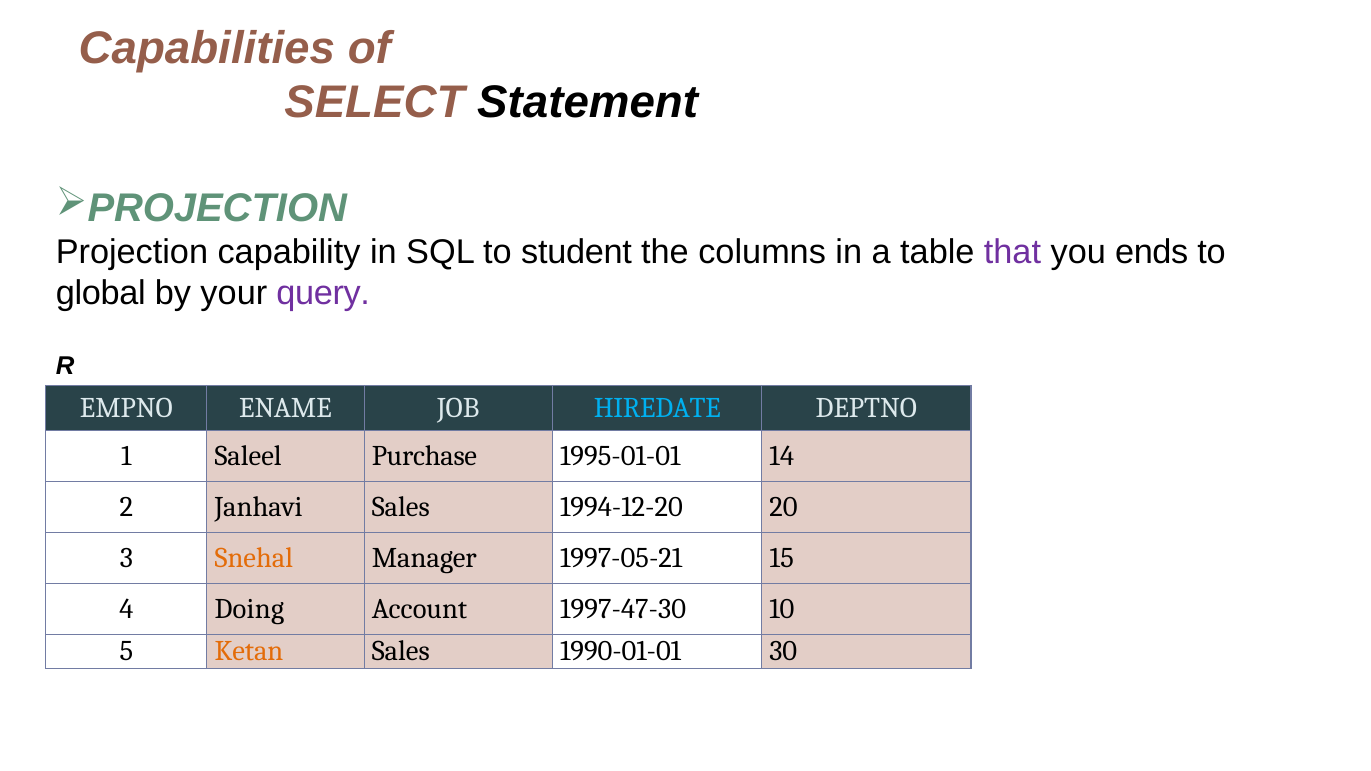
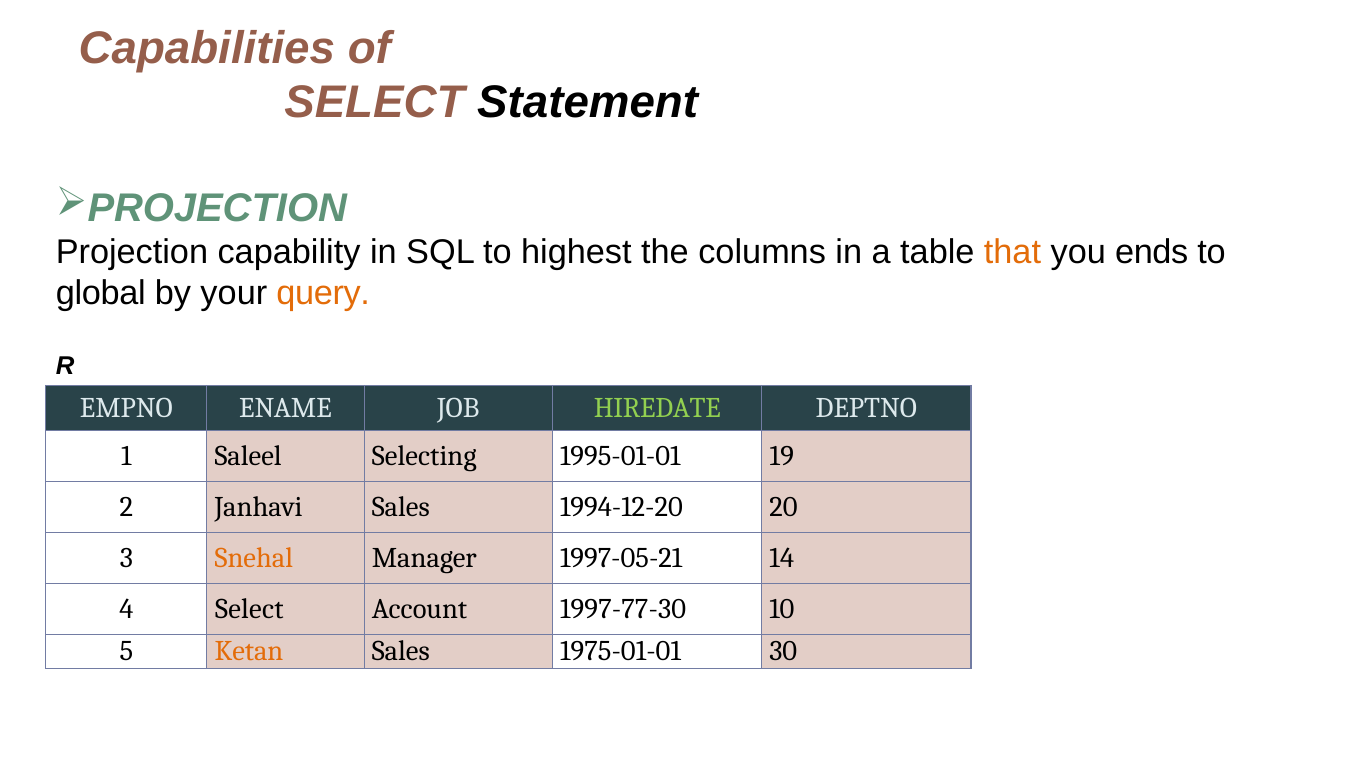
student: student -> highest (576, 253)
that colour: purple -> orange (1012, 253)
query colour: purple -> orange (323, 294)
HIREDATE colour: light blue -> light green (657, 408)
Purchase: Purchase -> Selecting (424, 456)
14: 14 -> 19 (782, 456)
15: 15 -> 14 (782, 558)
4 Doing: Doing -> Select (249, 609)
1997-47-30: 1997-47-30 -> 1997-77-30 (623, 609)
1990-01-01: 1990-01-01 -> 1975-01-01 (621, 651)
